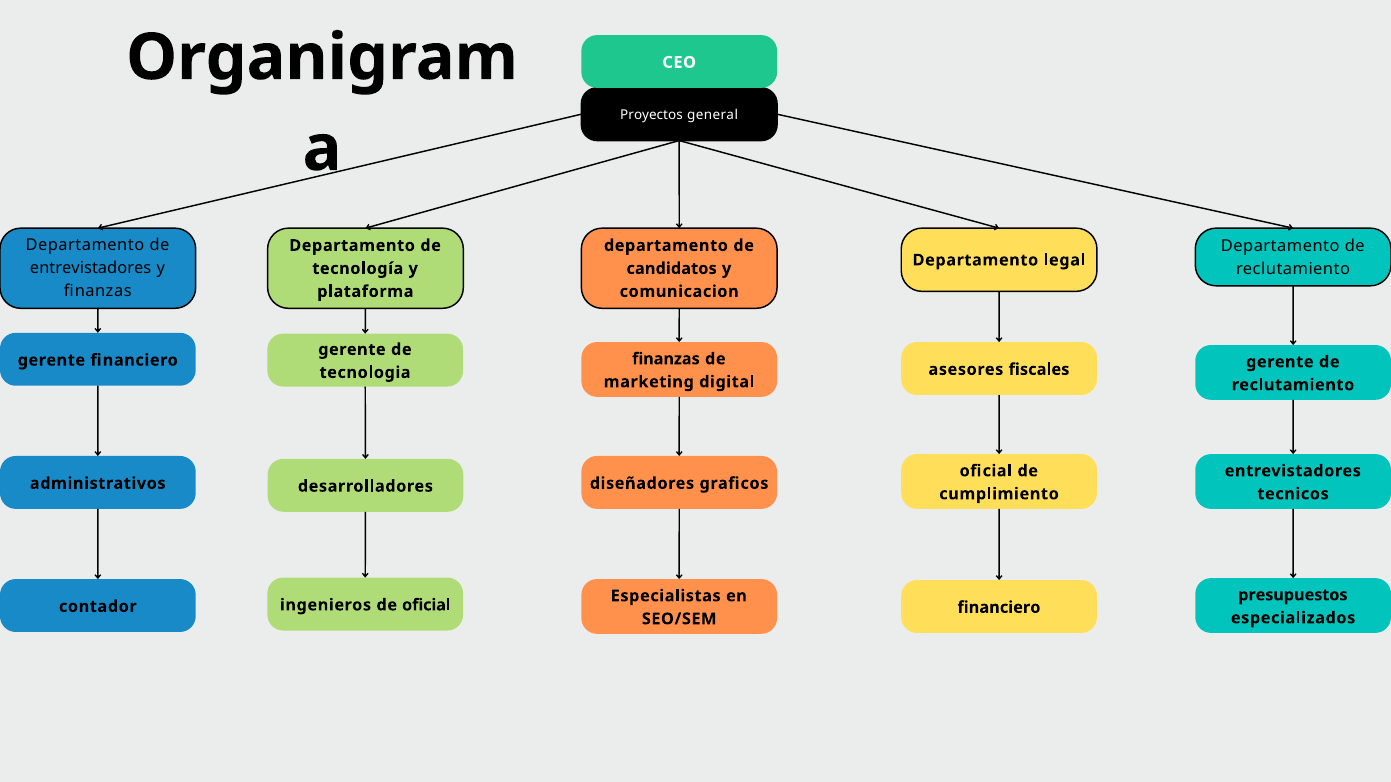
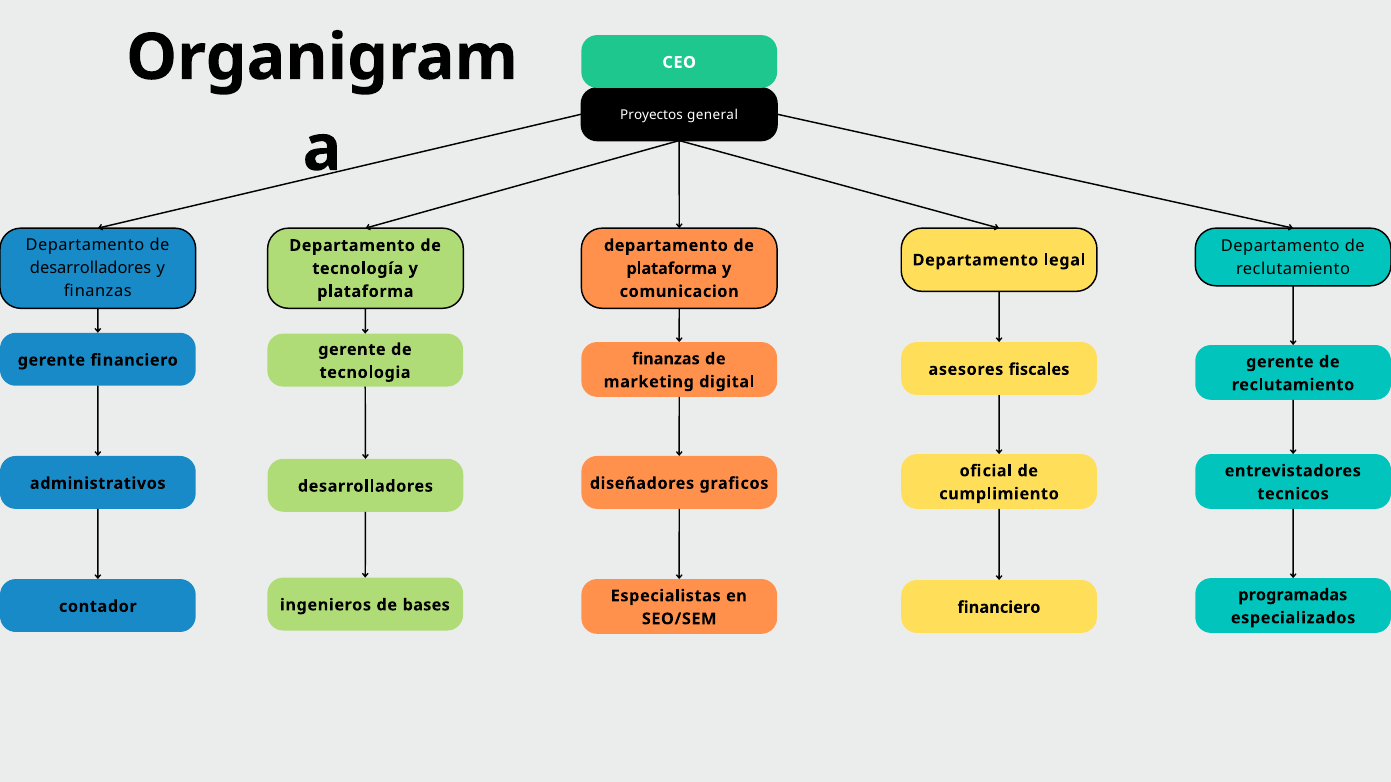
entrevistadores: entrevistadores -> desarrolladores (91, 269)
candidatos: candidatos -> plataforma (672, 269)
presupuestos: presupuestos -> programadas (1293, 595)
de oficial: oficial -> bases (426, 605)
